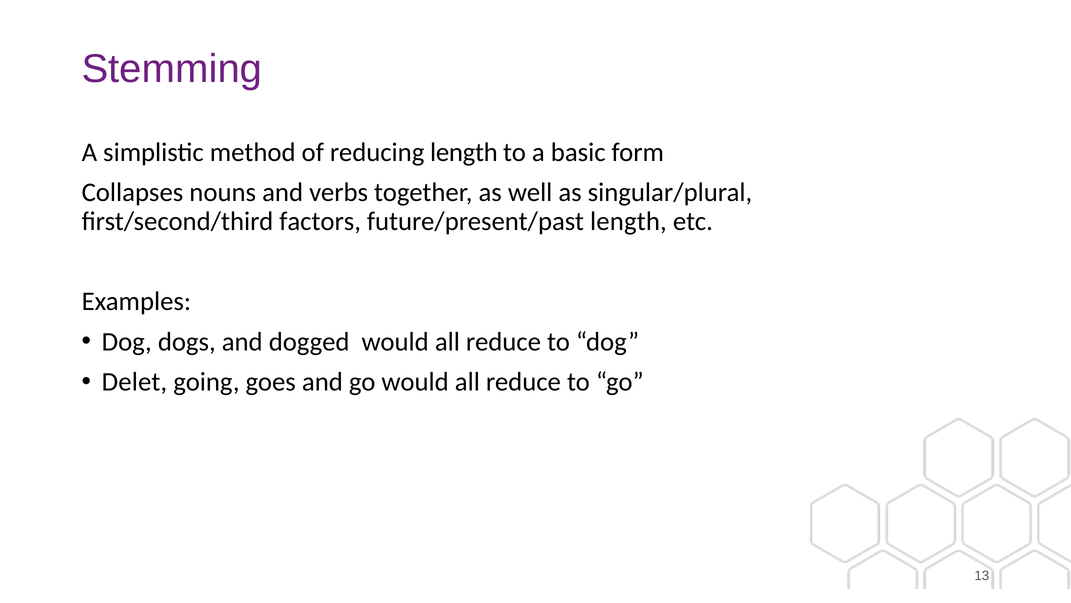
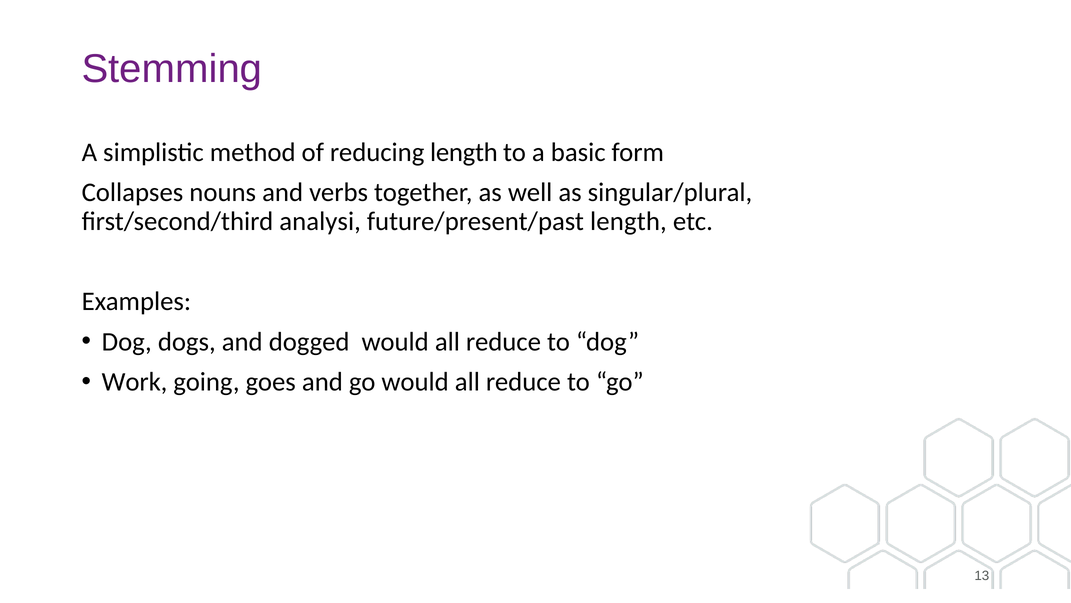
factors: factors -> analysi (320, 221)
Delet: Delet -> Work (135, 381)
